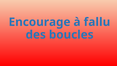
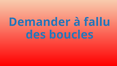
Encourage: Encourage -> Demander (39, 22)
